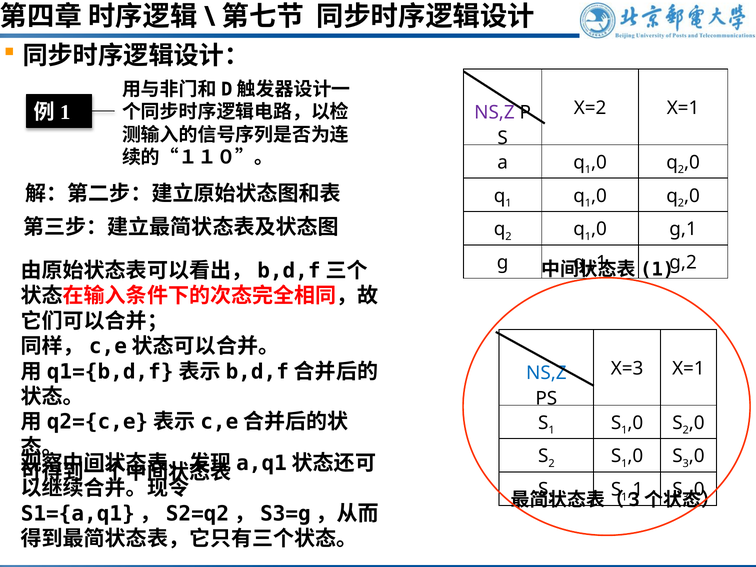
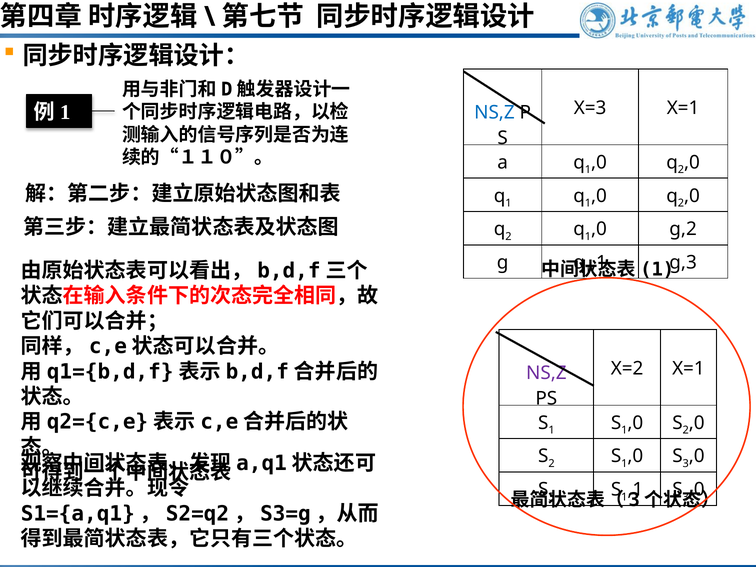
X=2: X=2 -> X=3 (590, 108)
NS,Z colour: purple -> blue (494, 112)
g,1: g,1 -> g,2 (683, 229)
g,2: g,2 -> g,3 (683, 263)
X=3: X=3 -> X=2 (627, 368)
NS,Z colour: blue -> purple (546, 373)
